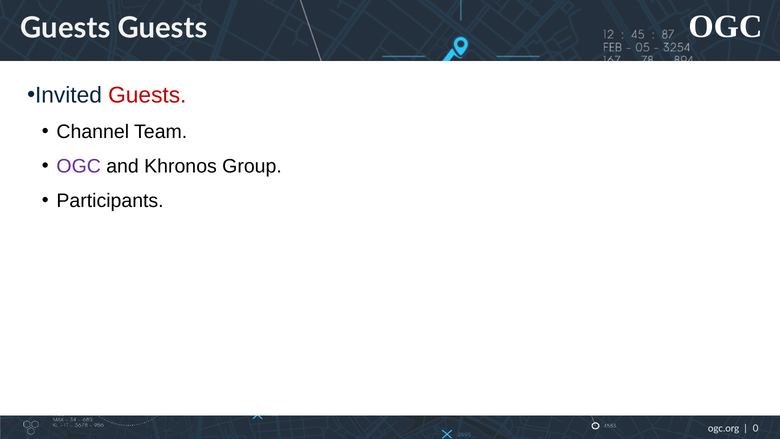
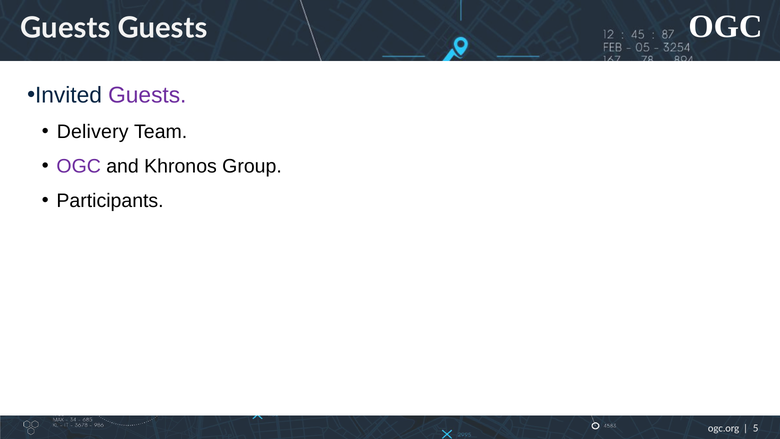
Guests colour: red -> purple (147, 95)
Channel: Channel -> Delivery (93, 132)
0: 0 -> 5 (756, 429)
